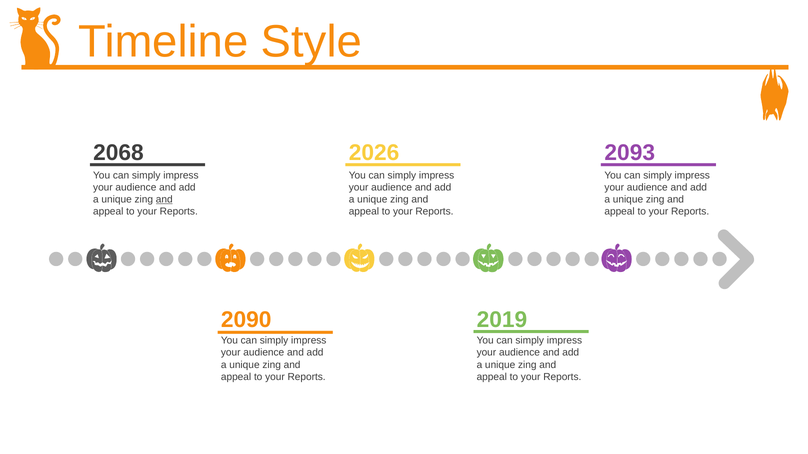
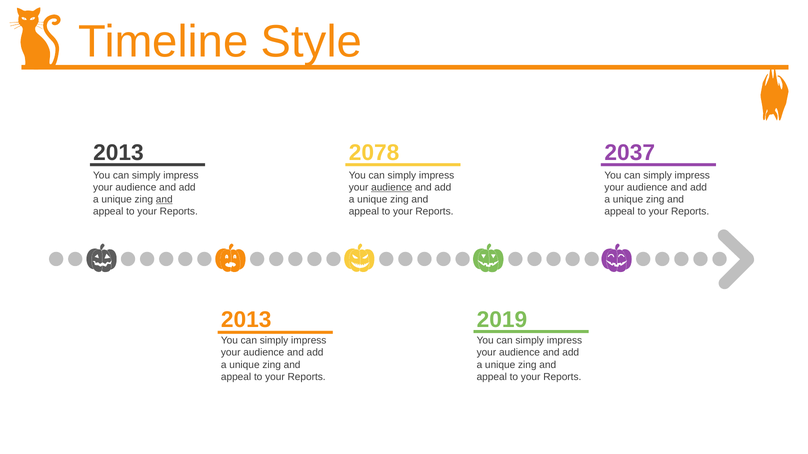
2068: 2068 -> 2013 (118, 153)
2026: 2026 -> 2078 (374, 153)
2093: 2093 -> 2037 (630, 153)
audience underline: none -> present (392, 188)
2090: 2090 -> 2013 (246, 320)
